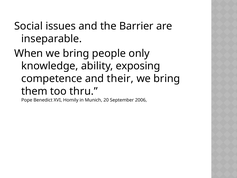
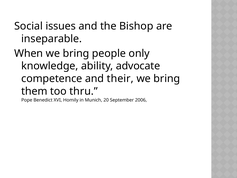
Barrier: Barrier -> Bishop (136, 26)
exposing: exposing -> advocate (138, 66)
